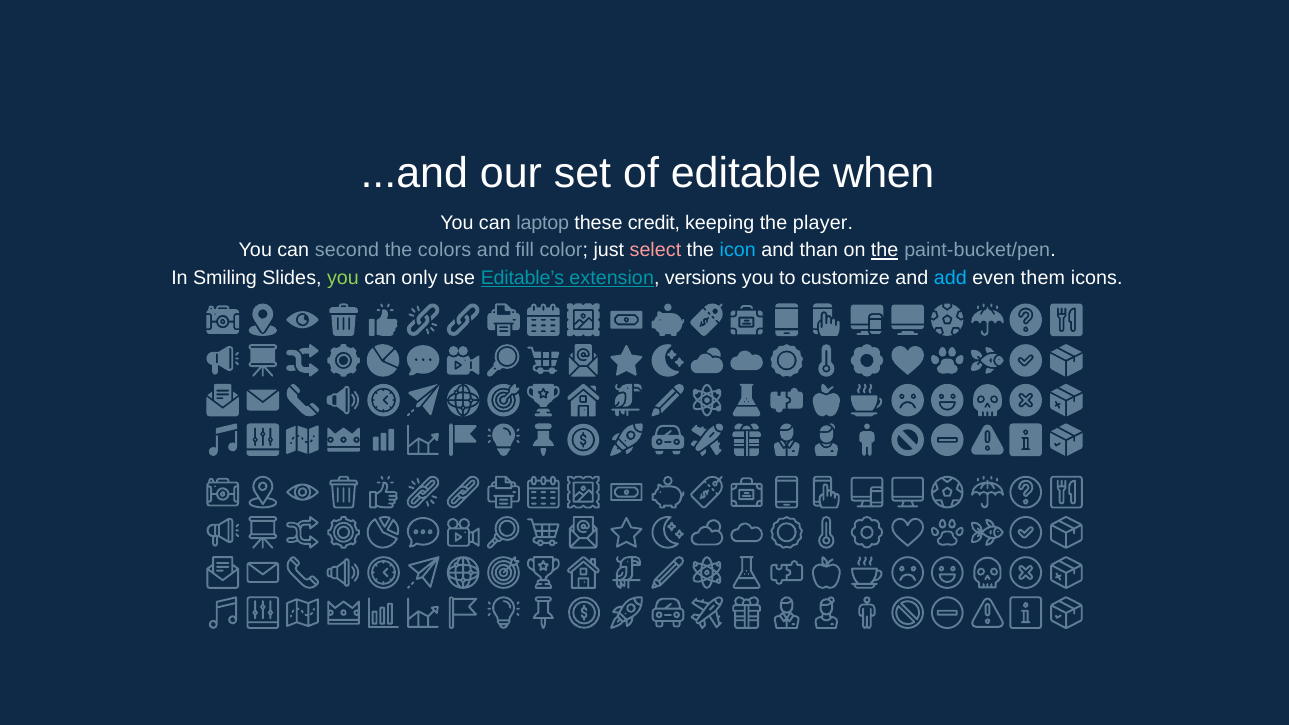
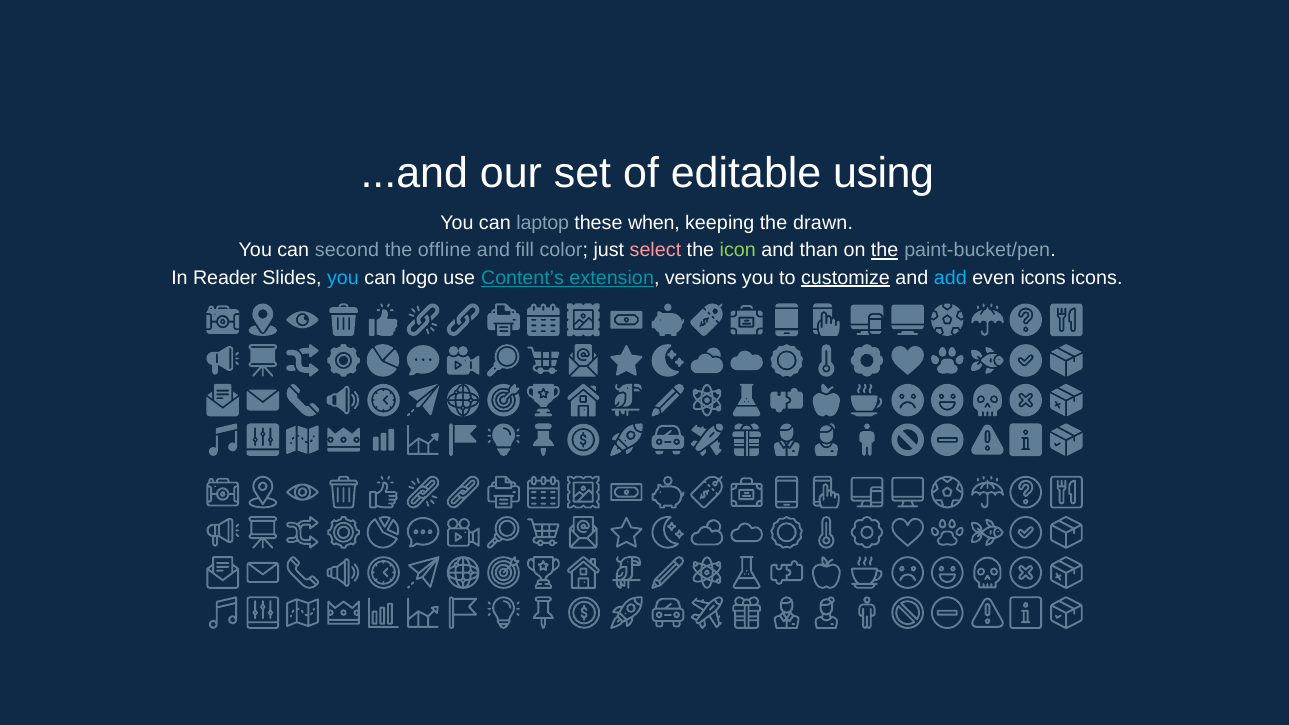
when: when -> using (884, 173)
credit: credit -> when (654, 223)
player: player -> drawn (823, 223)
colors: colors -> offline (445, 250)
icon colour: light blue -> light green (738, 250)
Smiling: Smiling -> Reader (225, 278)
you colour: light green -> light blue (343, 278)
only: only -> logo (420, 278)
Editable’s: Editable’s -> Content’s (522, 278)
customize underline: none -> present (846, 278)
even them: them -> icons (1043, 278)
